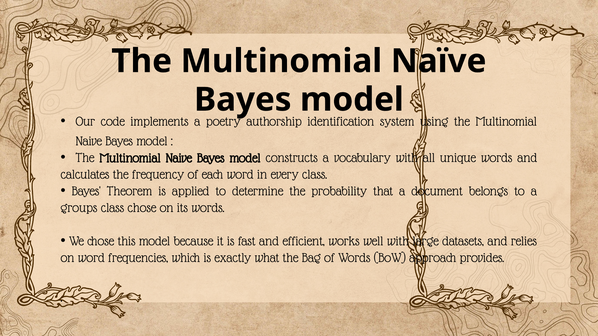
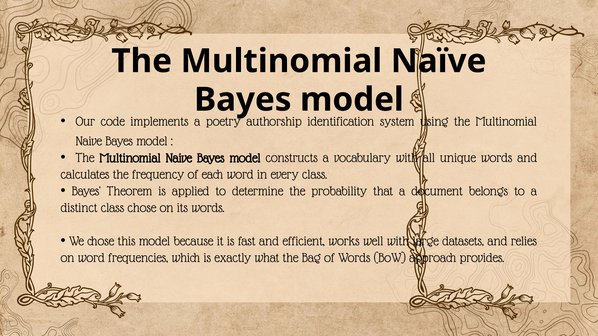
groups: groups -> distinct (79, 208)
